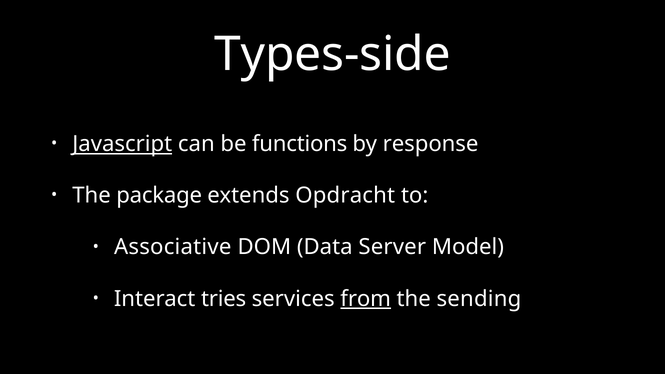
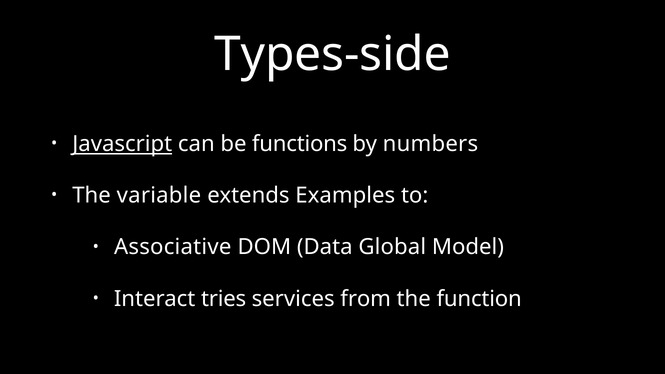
response: response -> numbers (430, 144)
package: package -> variable (159, 196)
Opdracht: Opdracht -> Examples (345, 196)
Server: Server -> Global (392, 247)
from underline: present -> none (366, 299)
sending: sending -> function (479, 299)
